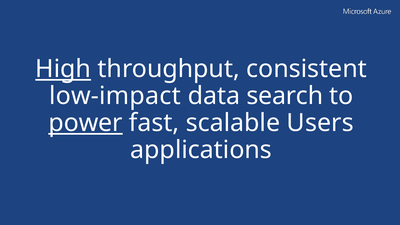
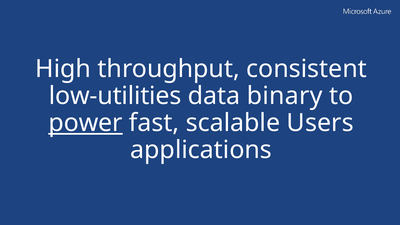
High underline: present -> none (63, 69)
low-impact: low-impact -> low-utilities (115, 96)
search: search -> binary (285, 96)
